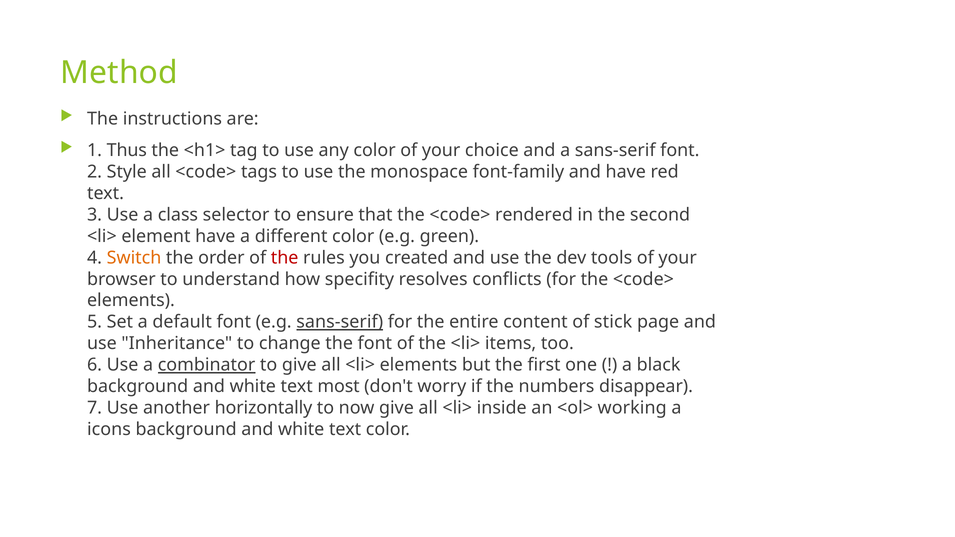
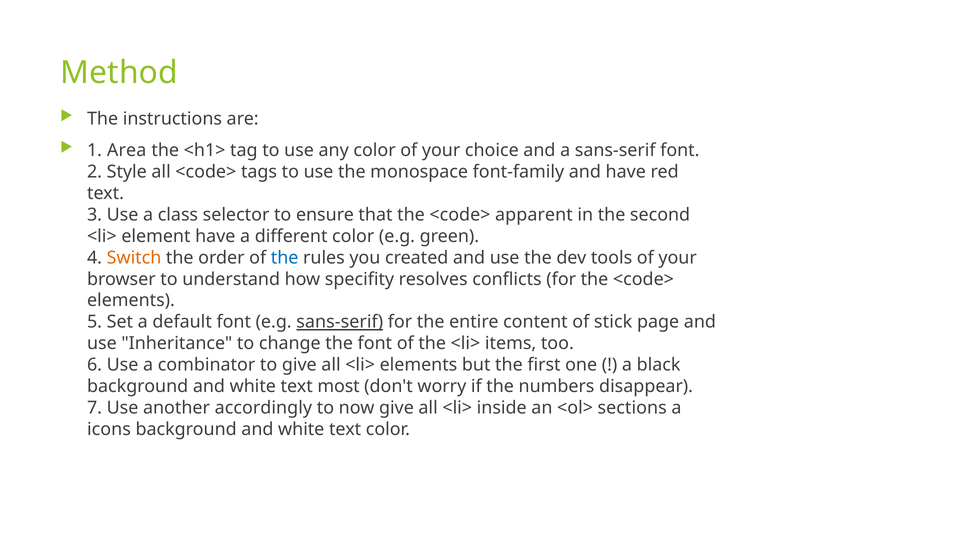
Thus: Thus -> Area (127, 150)
rendered: rendered -> apparent (534, 215)
the colour: red -> blue (285, 258)
combinator underline: present -> none (207, 365)
horizontally: horizontally -> accordingly (263, 408)
working: working -> sections (632, 408)
